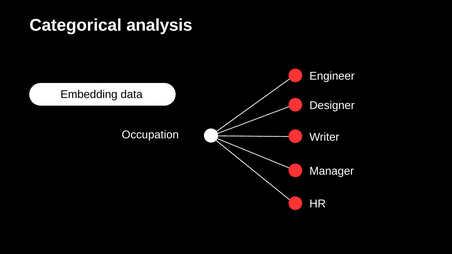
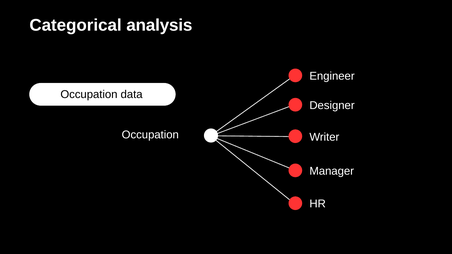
Embedding: Embedding -> Occupation (89, 95)
